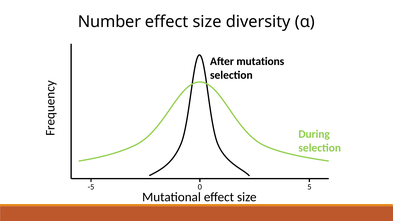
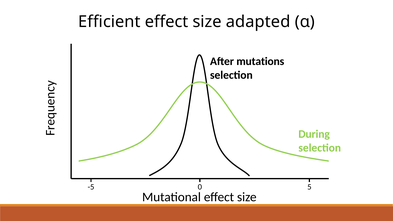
Number: Number -> Efficient (109, 22)
diversity: diversity -> adapted (258, 22)
